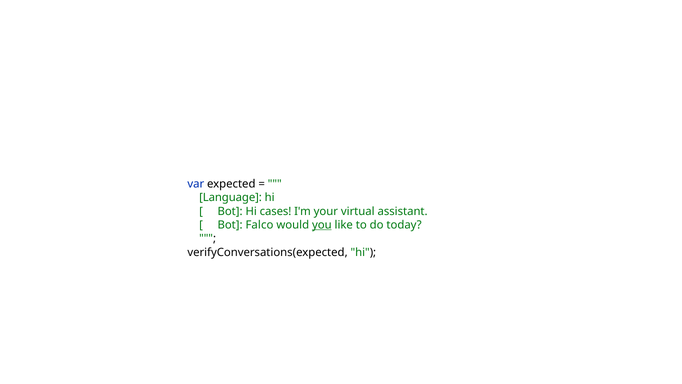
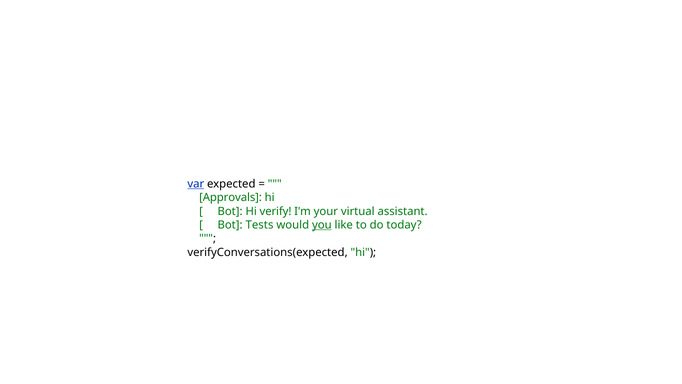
var underline: none -> present (196, 184)
Language: Language -> Approvals (231, 197)
cases: cases -> verify (276, 211)
Falco: Falco -> Tests (259, 225)
